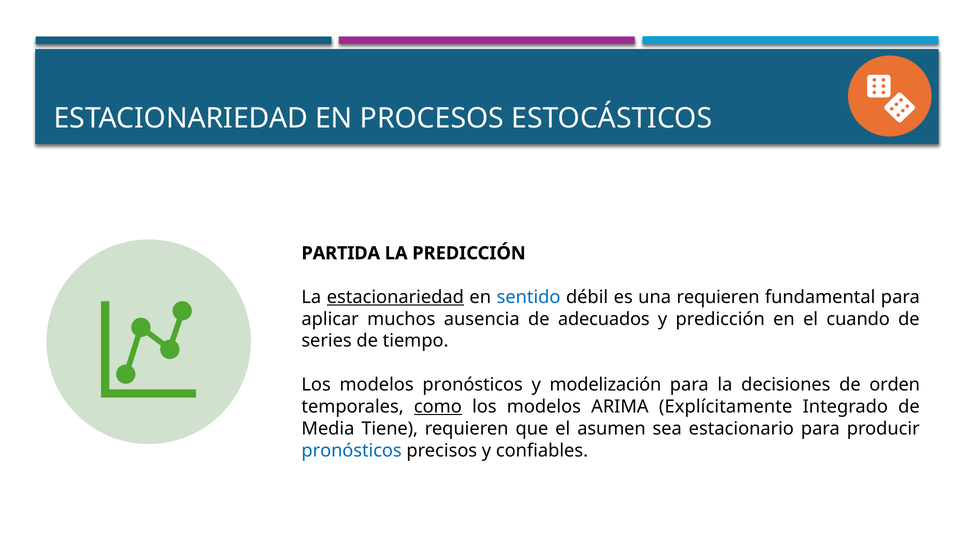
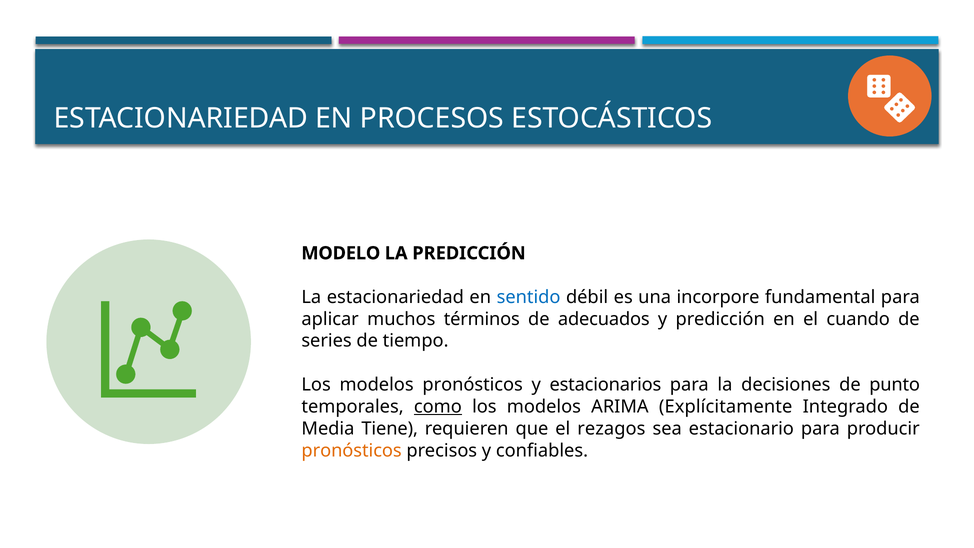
PARTIDA: PARTIDA -> MODELO (341, 253)
estacionariedad underline: present -> none (395, 297)
una requieren: requieren -> incorpore (718, 297)
ausencia: ausencia -> términos (482, 319)
modelización: modelización -> estacionarios (605, 385)
orden: orden -> punto (895, 385)
asumen: asumen -> rezagos (611, 429)
pronósticos colour: blue -> orange (352, 450)
